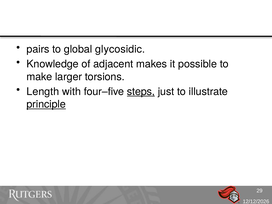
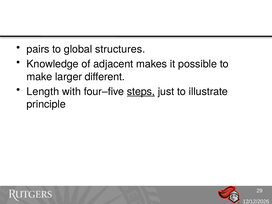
glycosidic: glycosidic -> structures (120, 49)
torsions: torsions -> different (105, 77)
principle underline: present -> none (46, 104)
